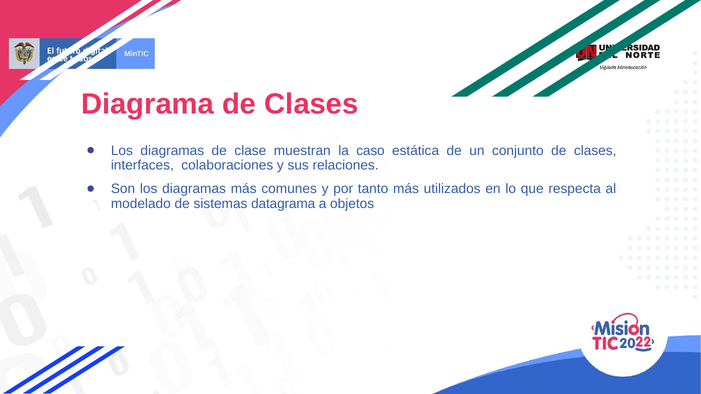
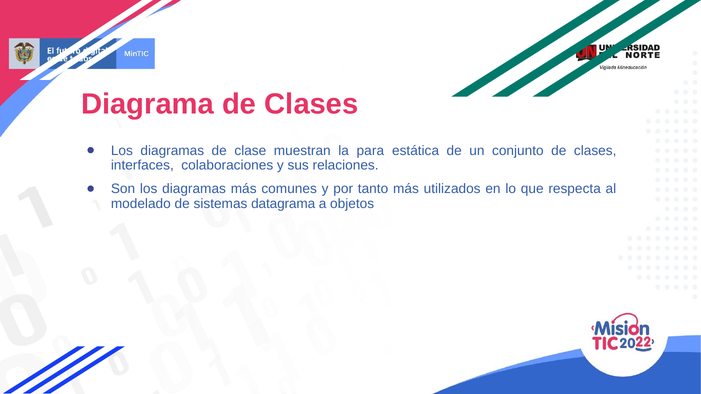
caso: caso -> para (370, 151)
